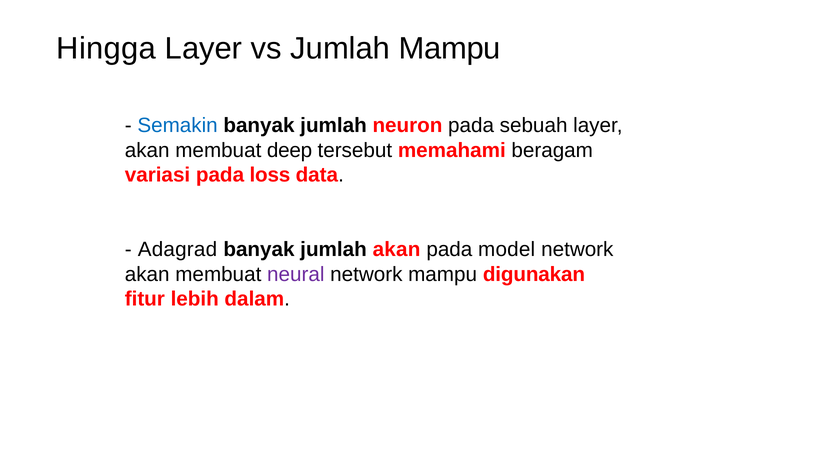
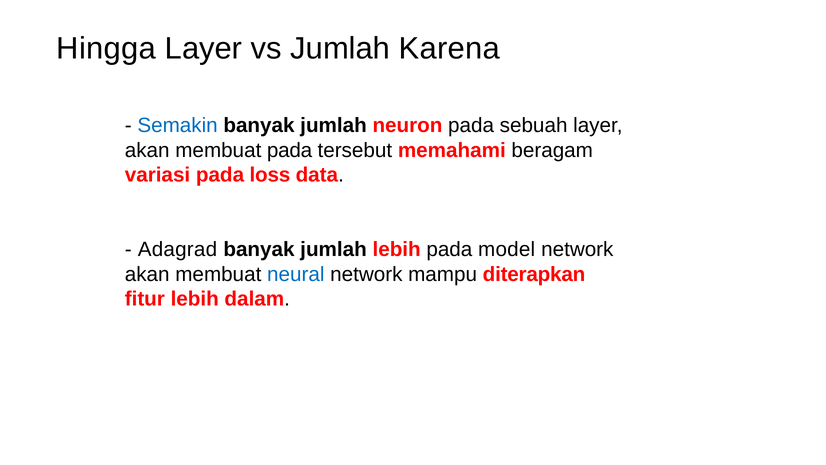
Jumlah Mampu: Mampu -> Karena (449, 49)
membuat deep: deep -> pada (290, 150)
jumlah akan: akan -> lebih (397, 249)
neural colour: purple -> blue (296, 274)
digunakan: digunakan -> diterapkan (534, 274)
